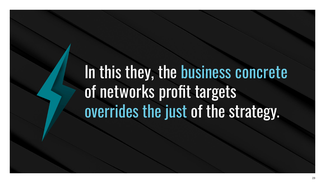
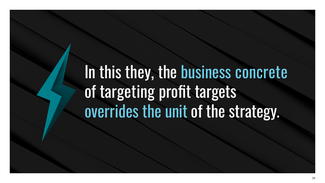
networks: networks -> targeting (127, 93)
just: just -> unit (176, 112)
